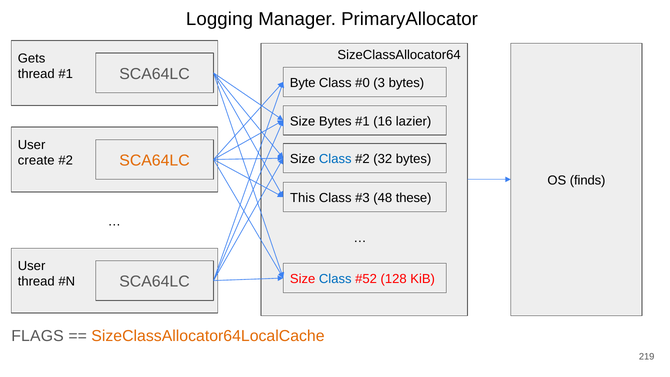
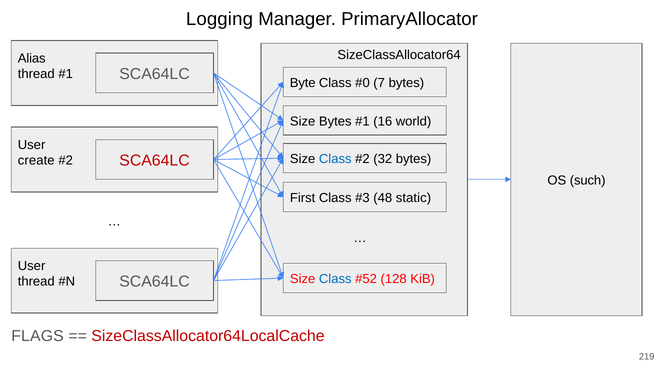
Gets: Gets -> Alias (32, 58)
3: 3 -> 7 (379, 83)
lazier: lazier -> world (414, 121)
SCA64LC colour: orange -> red (155, 161)
finds: finds -> such (588, 180)
This: This -> First (303, 198)
these: these -> static (413, 198)
SizeClassAllocator64LocalCache colour: orange -> red (208, 336)
